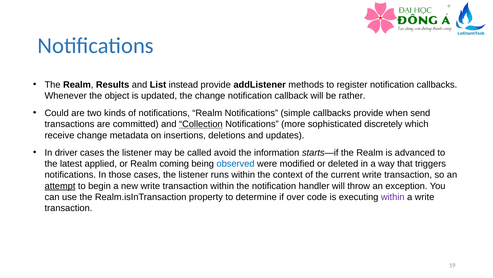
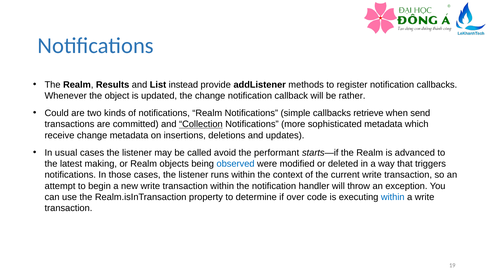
callbacks provide: provide -> retrieve (368, 113)
sophisticated discretely: discretely -> metadata (383, 124)
driver: driver -> usual (66, 152)
information: information -> performant (277, 152)
applied: applied -> making (101, 163)
coming: coming -> objects (174, 163)
attempt underline: present -> none (60, 186)
within colour: purple -> blue (393, 197)
